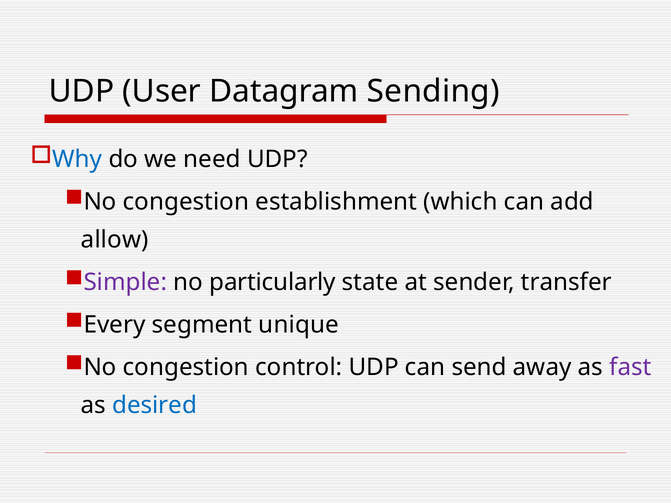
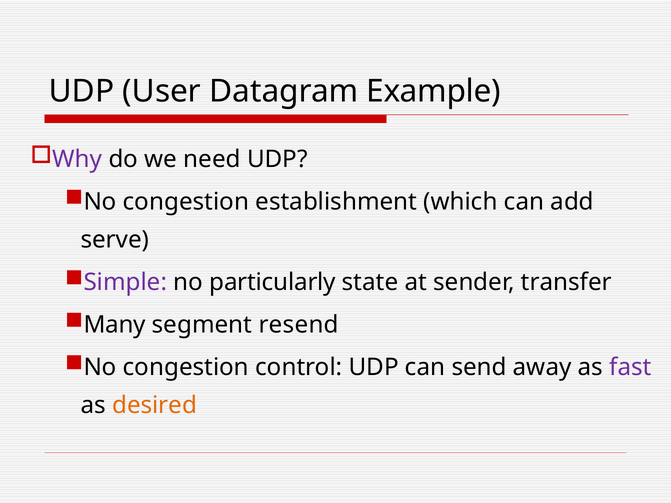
Sending: Sending -> Example (434, 91)
Why colour: blue -> purple (77, 159)
allow: allow -> serve (115, 240)
Every: Every -> Many (115, 325)
unique: unique -> resend (299, 325)
desired colour: blue -> orange (155, 405)
